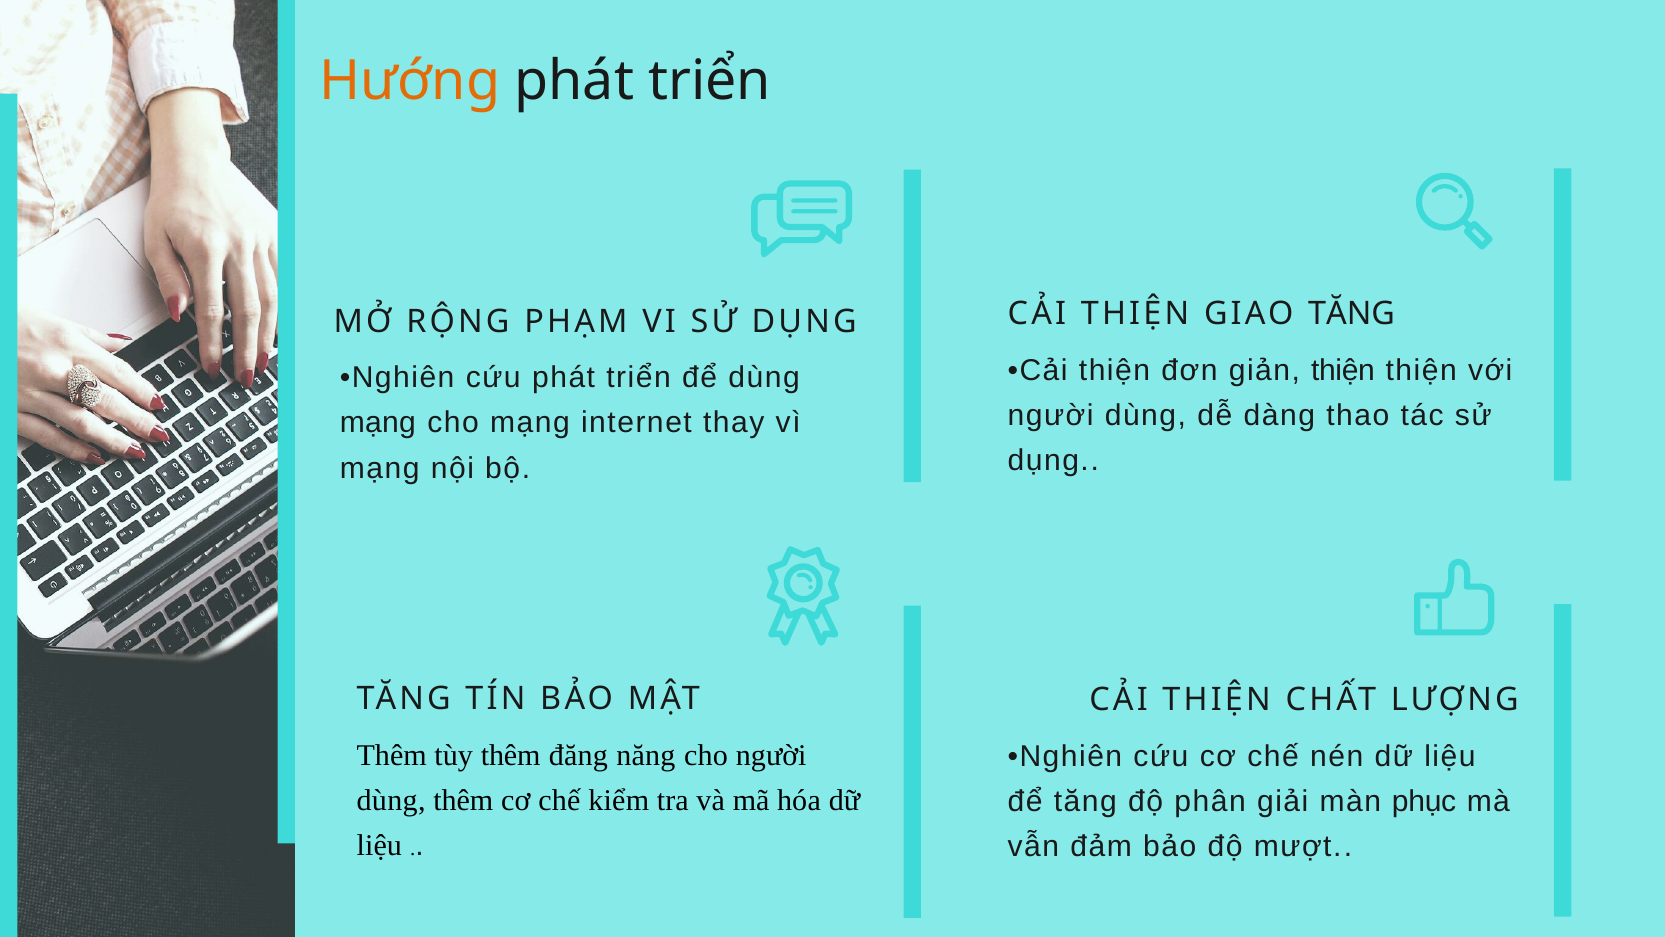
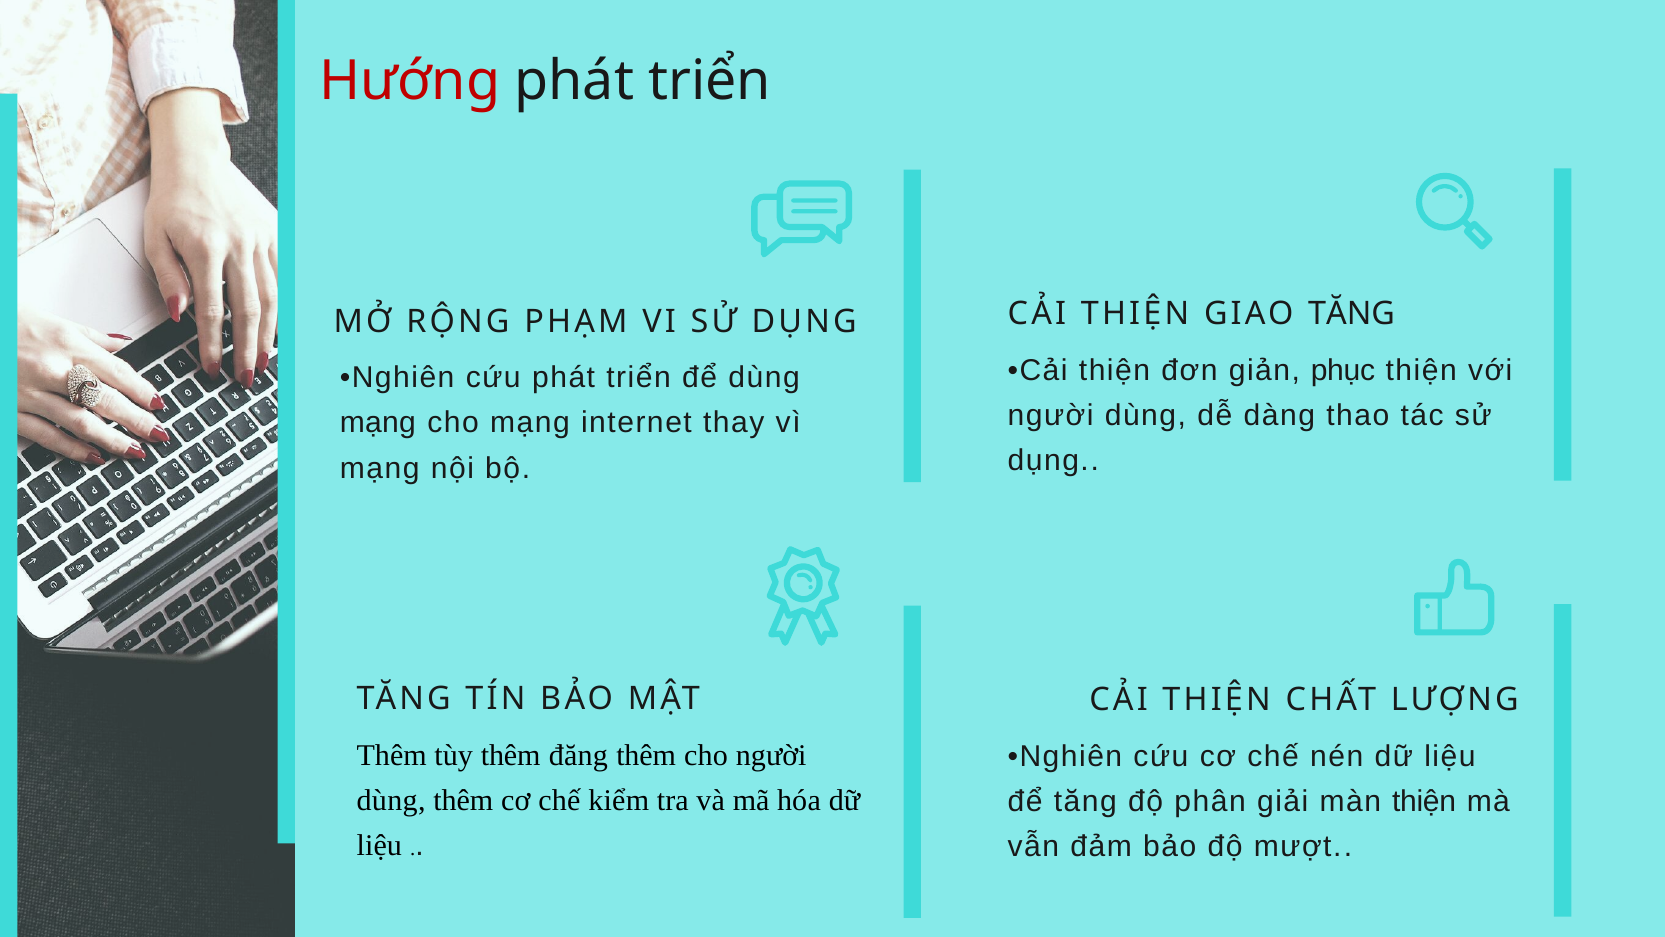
Hướng colour: orange -> red (410, 81)
giản thiện: thiện -> phục (1343, 370)
đăng năng: năng -> thêm (646, 755)
màn phục: phục -> thiện (1424, 801)
